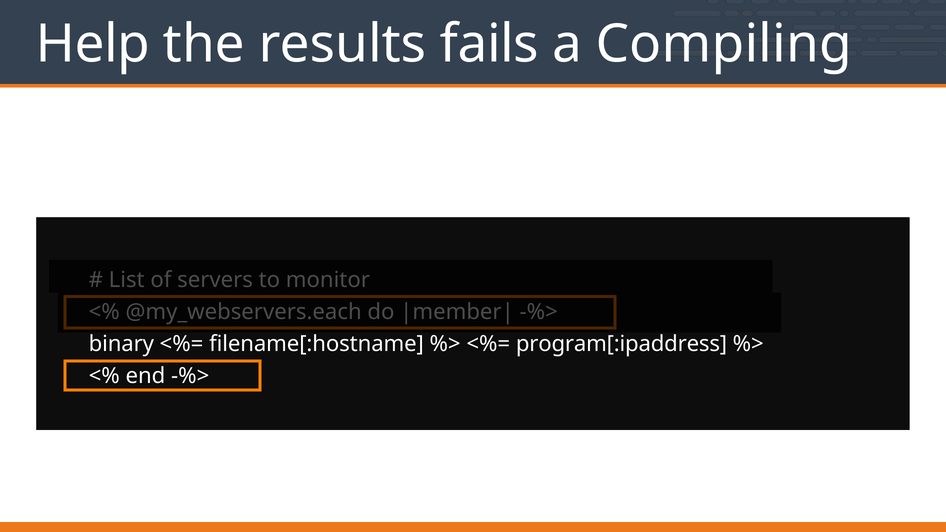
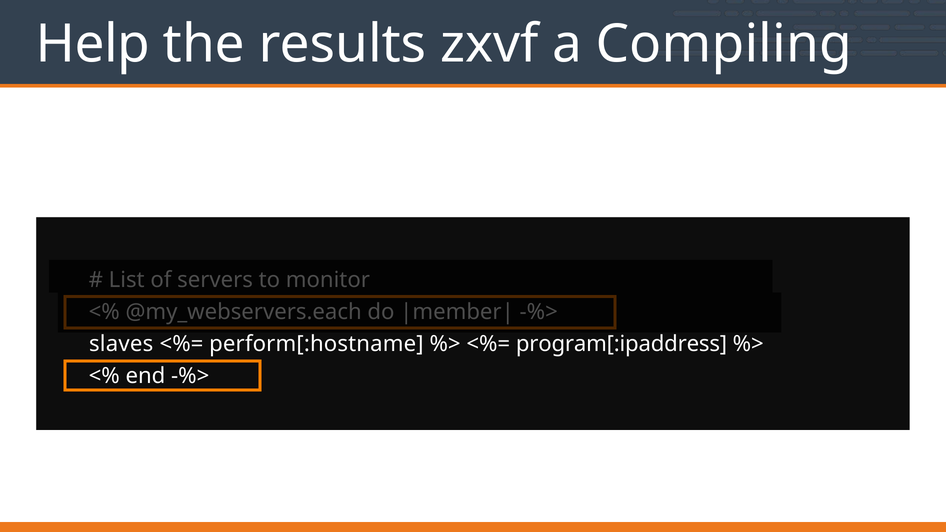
fails: fails -> zxvf (489, 44)
binary: binary -> slaves (121, 344)
filename[:hostname: filename[:hostname -> perform[:hostname (316, 344)
